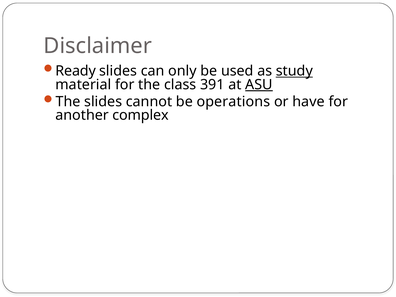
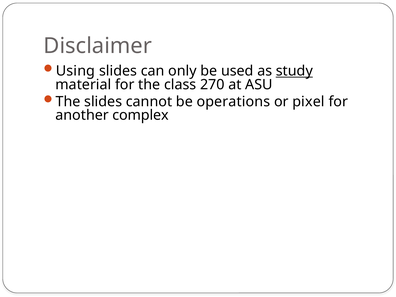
Ready: Ready -> Using (75, 71)
391: 391 -> 270 (212, 85)
ASU underline: present -> none (259, 85)
have: have -> pixel (308, 102)
